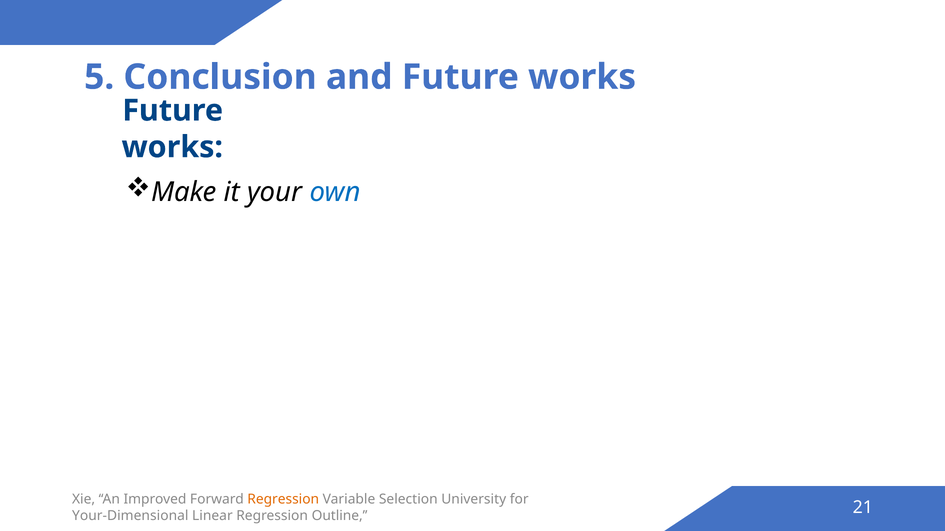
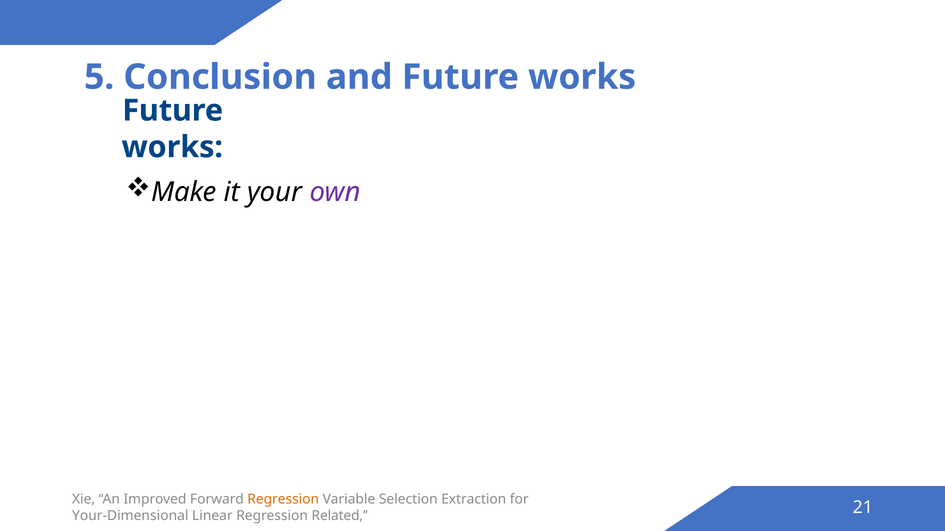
own colour: blue -> purple (335, 192)
University: University -> Extraction (474, 499)
Outline: Outline -> Related (340, 516)
